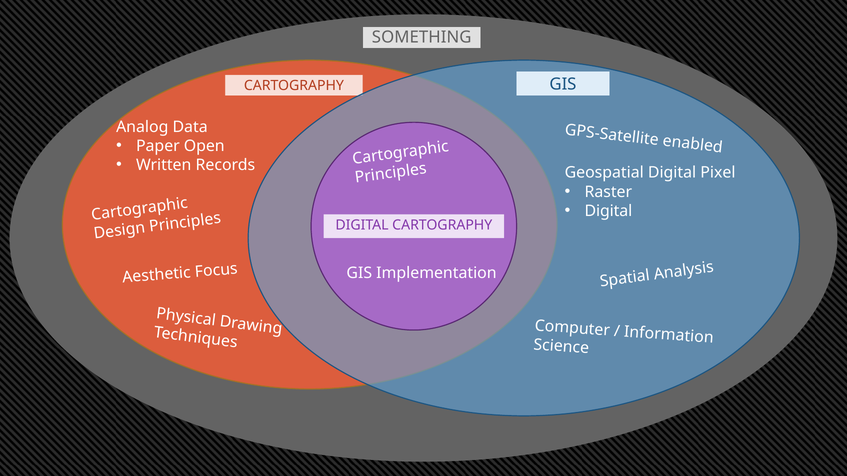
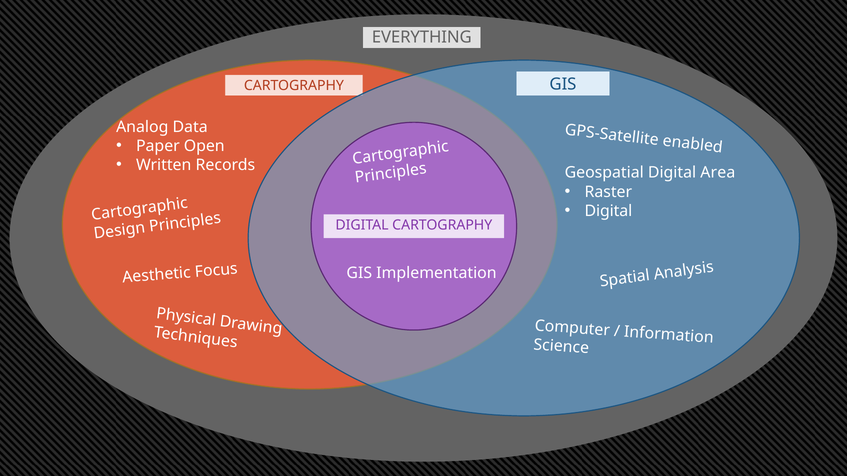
SOMETHING: SOMETHING -> EVERYTHING (422, 37)
Pixel: Pixel -> Area (718, 173)
